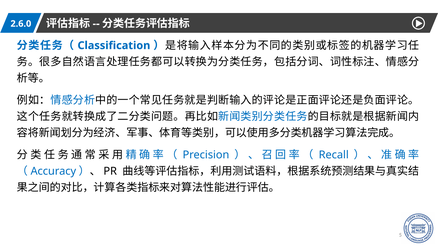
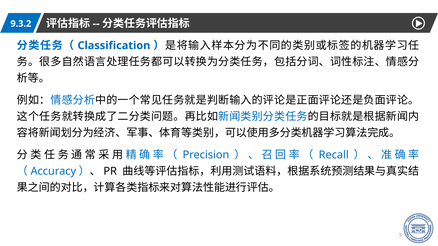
2.6.0: 2.6.0 -> 9.3.2 (21, 24)
